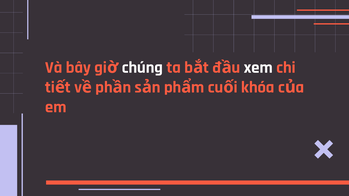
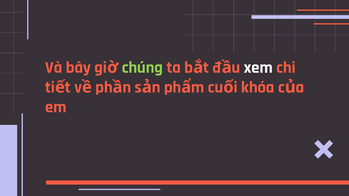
chúng colour: white -> light green (142, 68)
